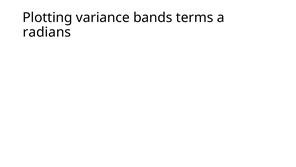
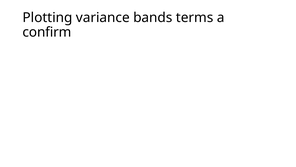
radians: radians -> confirm (47, 32)
